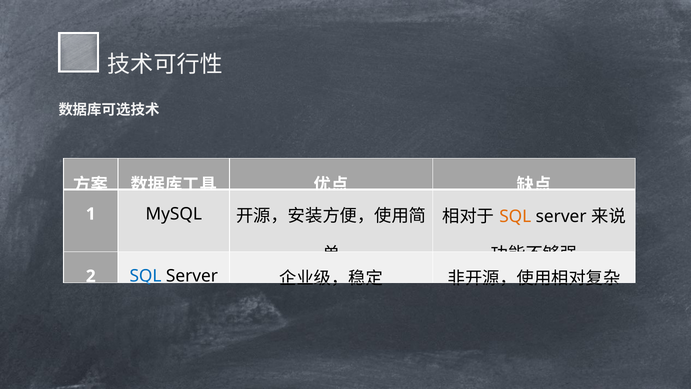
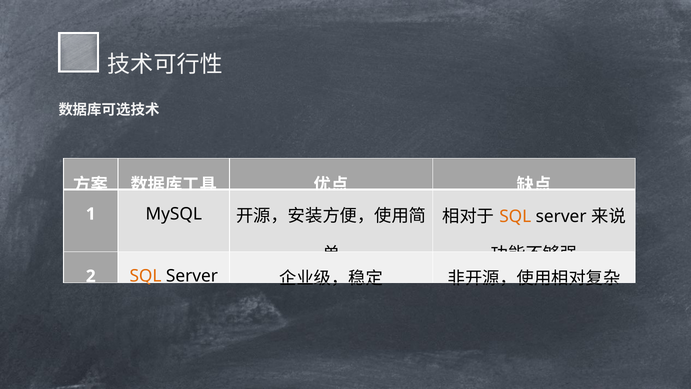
SQL colour: blue -> orange (146, 276)
